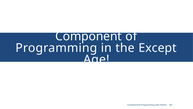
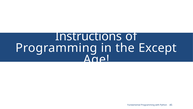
Component: Component -> Instructions (89, 36)
